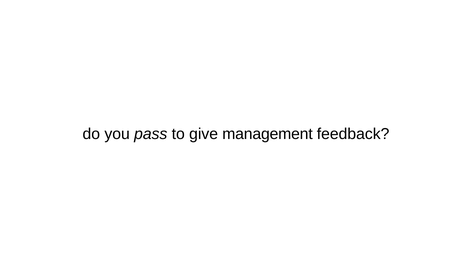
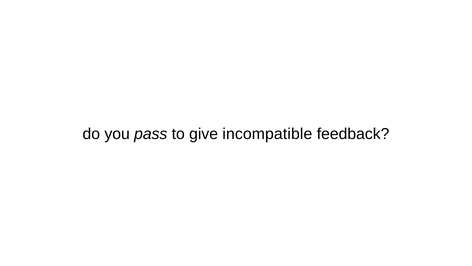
management: management -> incompatible (267, 134)
